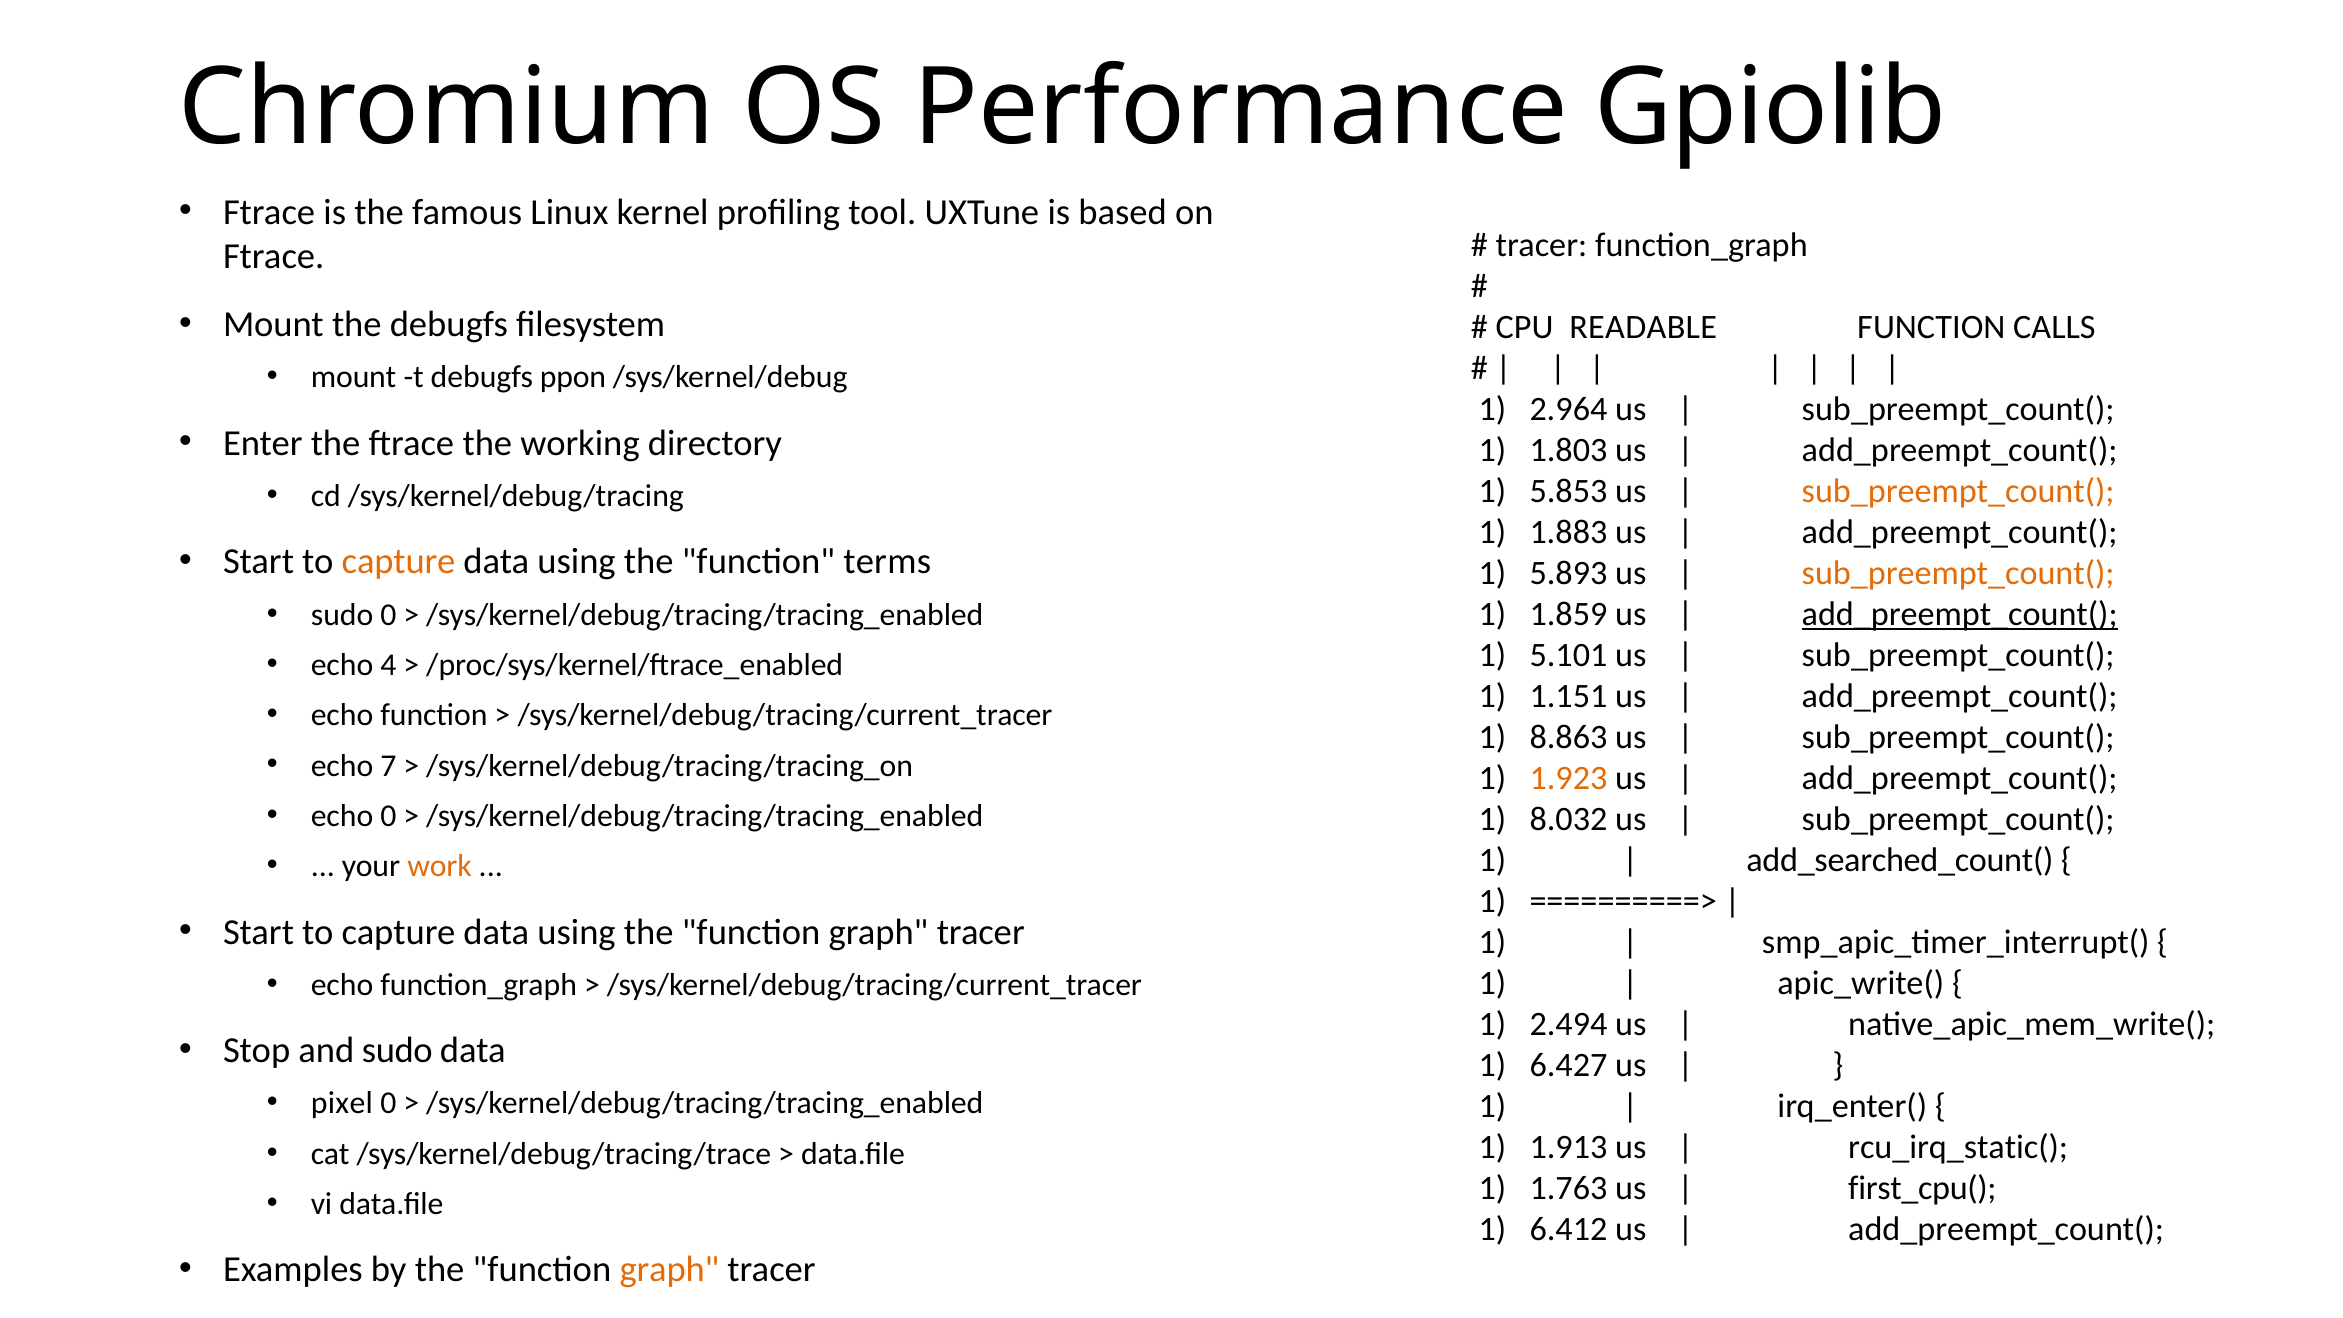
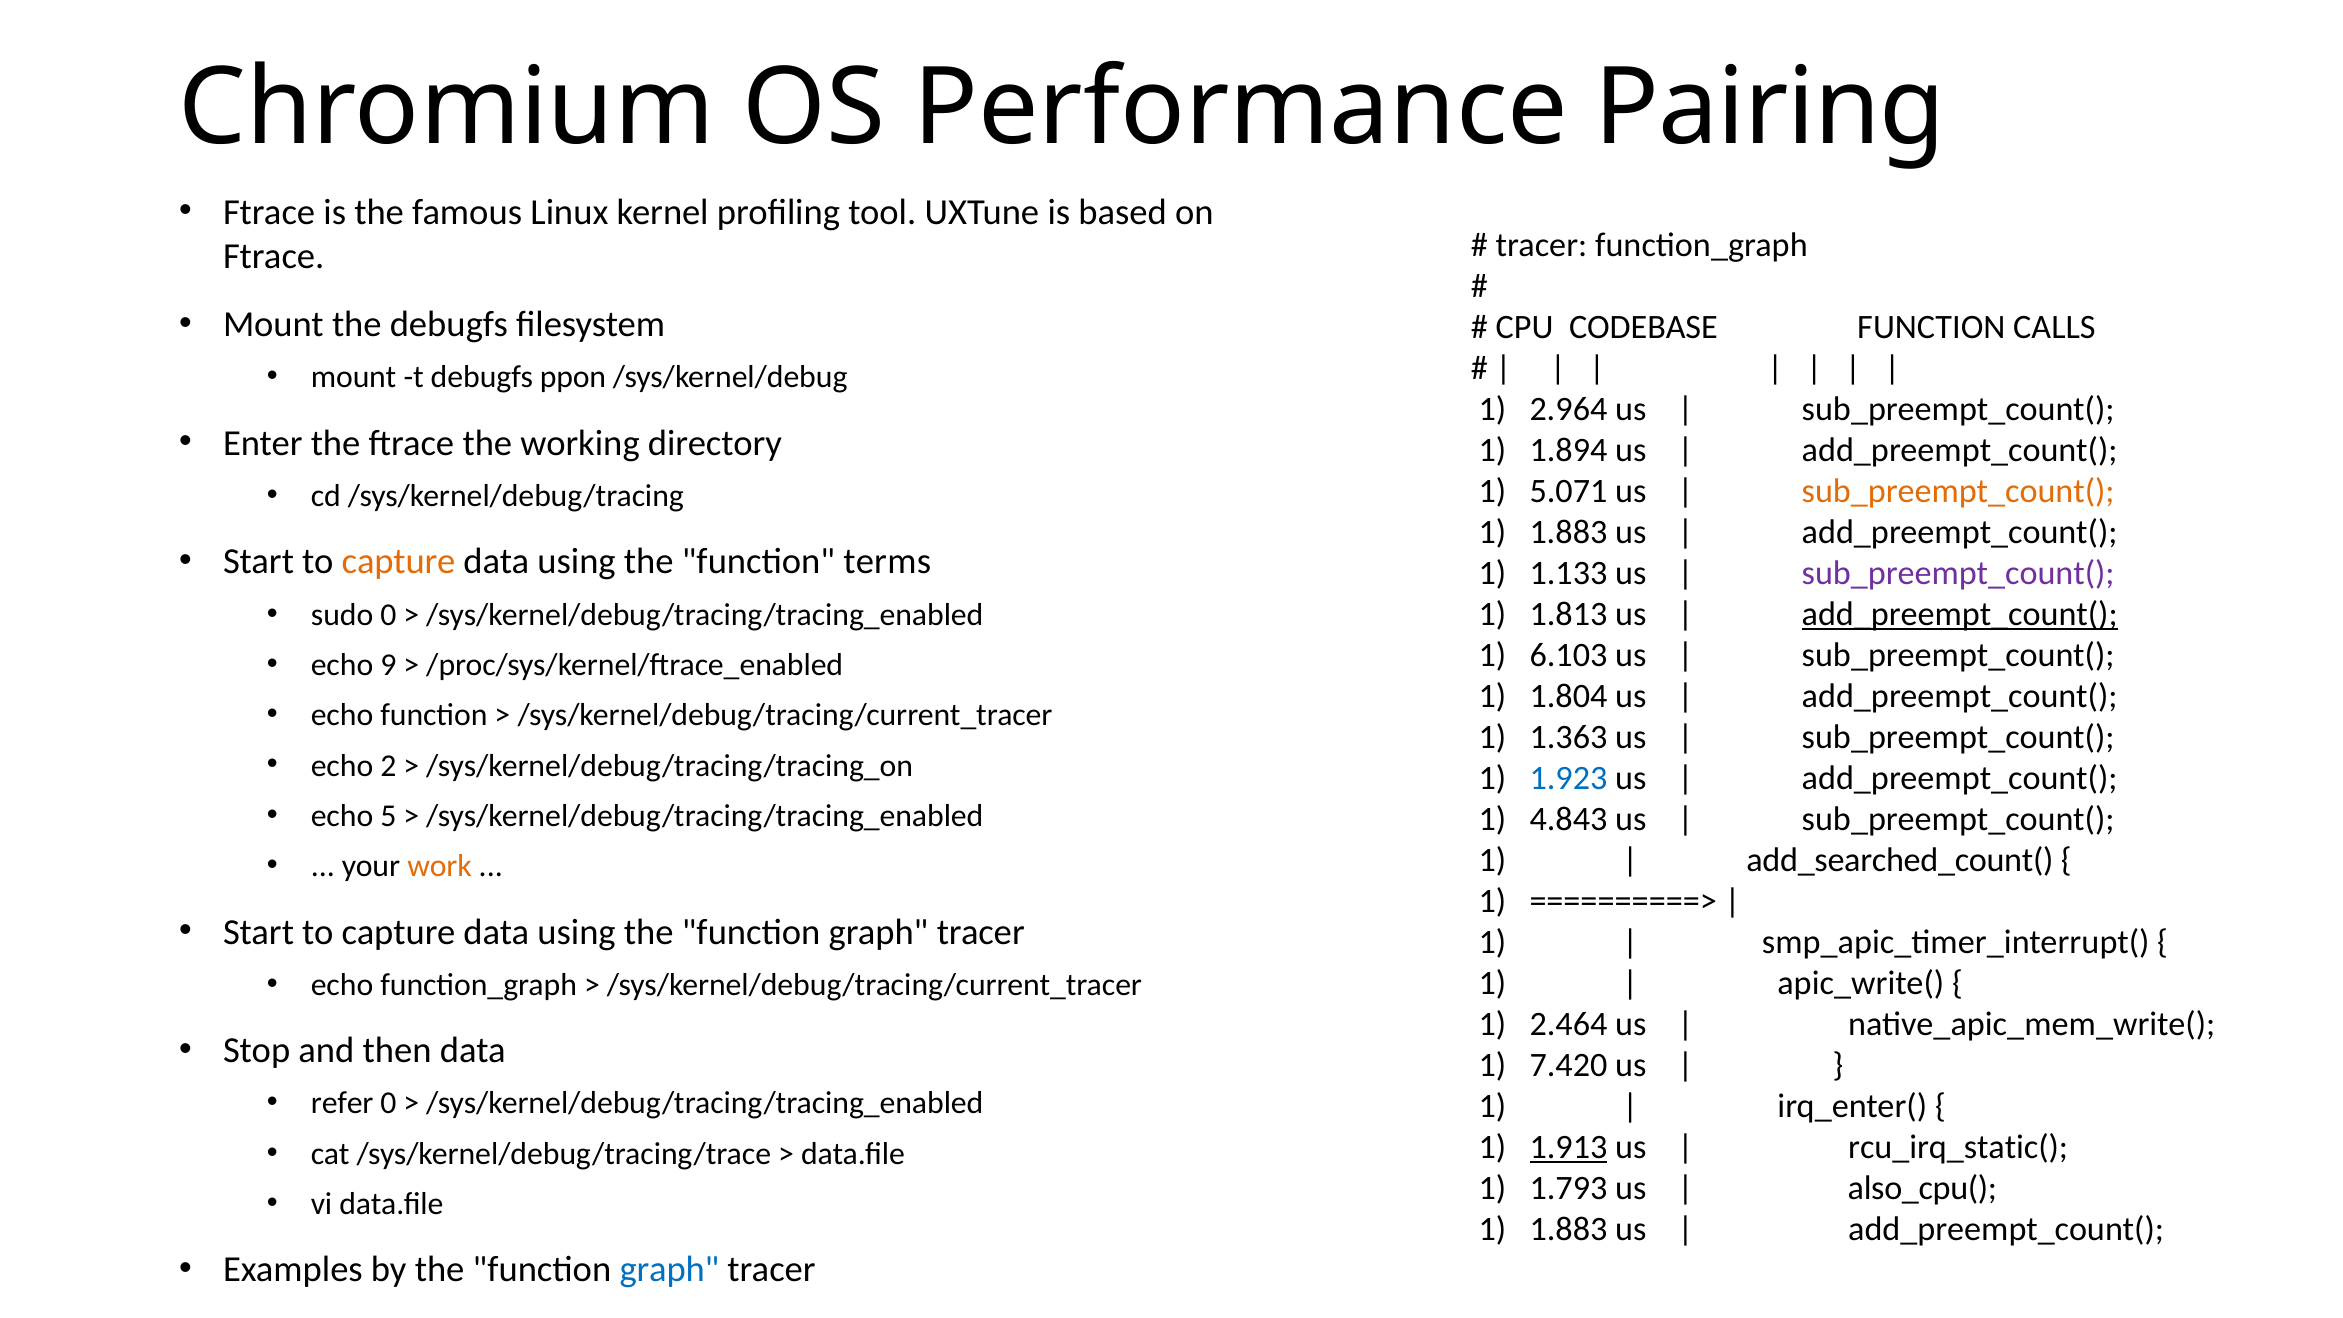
Gpiolib: Gpiolib -> Pairing (1770, 108)
READABLE: READABLE -> CODEBASE (1643, 327)
1.803: 1.803 -> 1.894 (1568, 450)
5.853: 5.853 -> 5.071 (1568, 491)
5.893: 5.893 -> 1.133 (1568, 573)
sub_preempt_count( colour: orange -> purple (1958, 573)
1.859: 1.859 -> 1.813 (1568, 614)
5.101: 5.101 -> 6.103 (1568, 655)
4: 4 -> 9 (388, 665)
1.151: 1.151 -> 1.804 (1568, 696)
8.863: 8.863 -> 1.363 (1568, 737)
7: 7 -> 2 (388, 766)
1.923 colour: orange -> blue (1568, 778)
echo 0: 0 -> 5 (388, 816)
8.032: 8.032 -> 4.843 (1568, 819)
2.494: 2.494 -> 2.464 (1568, 1024)
and sudo: sudo -> then (397, 1051)
6.427: 6.427 -> 7.420 (1568, 1065)
pixel: pixel -> refer (342, 1103)
1.913 underline: none -> present (1568, 1147)
1.763: 1.763 -> 1.793 (1568, 1188)
first_cpu(: first_cpu( -> also_cpu( (1922, 1188)
6.412: 6.412 -> 1.883 (1568, 1229)
graph colour: orange -> blue (669, 1270)
